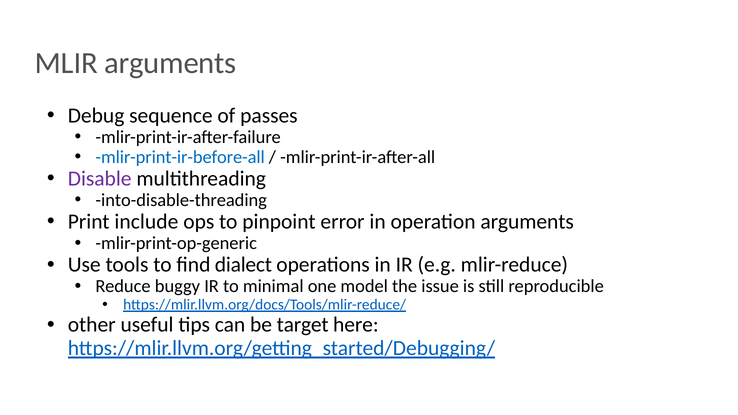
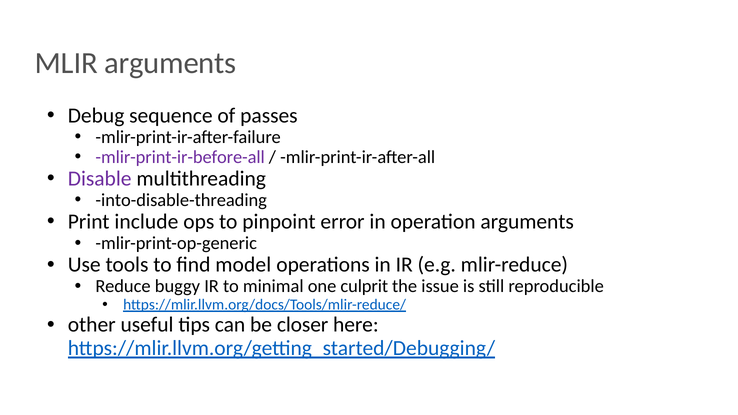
mlir-print-ir-before-all colour: blue -> purple (180, 157)
dialect: dialect -> model (243, 265)
model: model -> culprit (364, 286)
target: target -> closer (303, 325)
